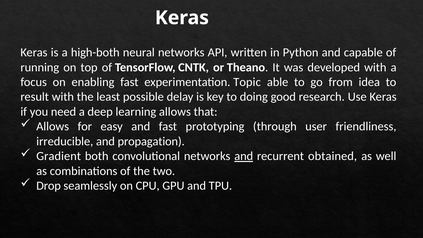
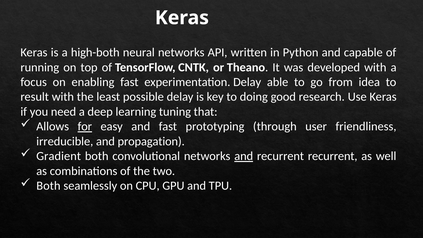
experimentation Topic: Topic -> Delay (247, 82)
learning allows: allows -> tuning (175, 112)
for underline: none -> present (85, 126)
recurrent obtained: obtained -> recurrent (333, 156)
Drop: Drop -> Both (48, 186)
